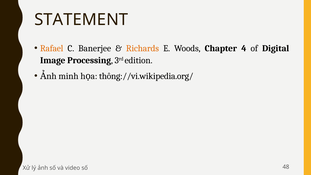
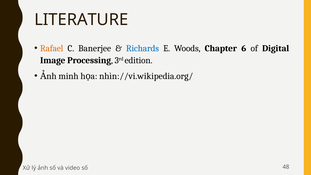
STATEMENT: STATEMENT -> LITERATURE (81, 20)
Richards colour: orange -> blue (142, 48)
4: 4 -> 6 (244, 48)
thông://vi.wikipedia.org/: thông://vi.wikipedia.org/ -> nhìn://vi.wikipedia.org/ (146, 76)
